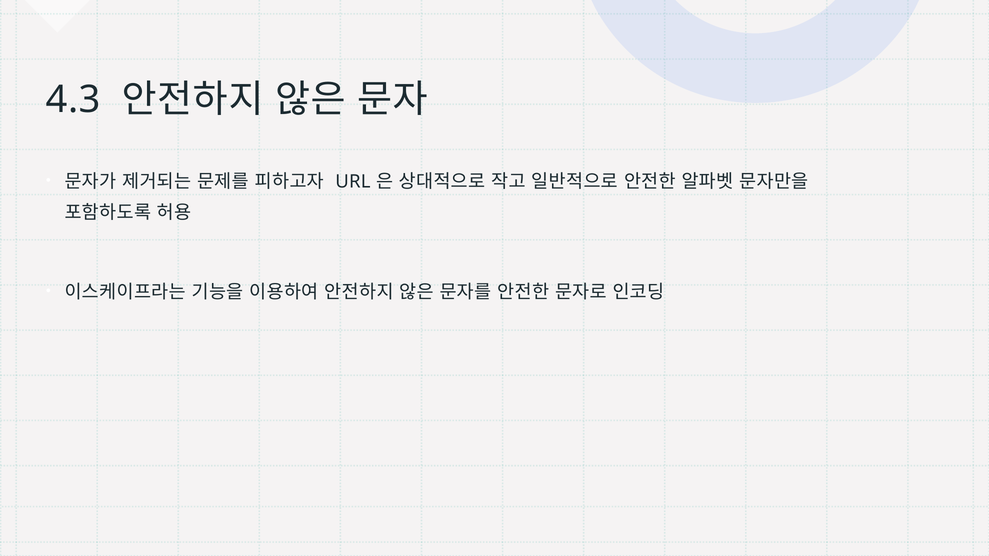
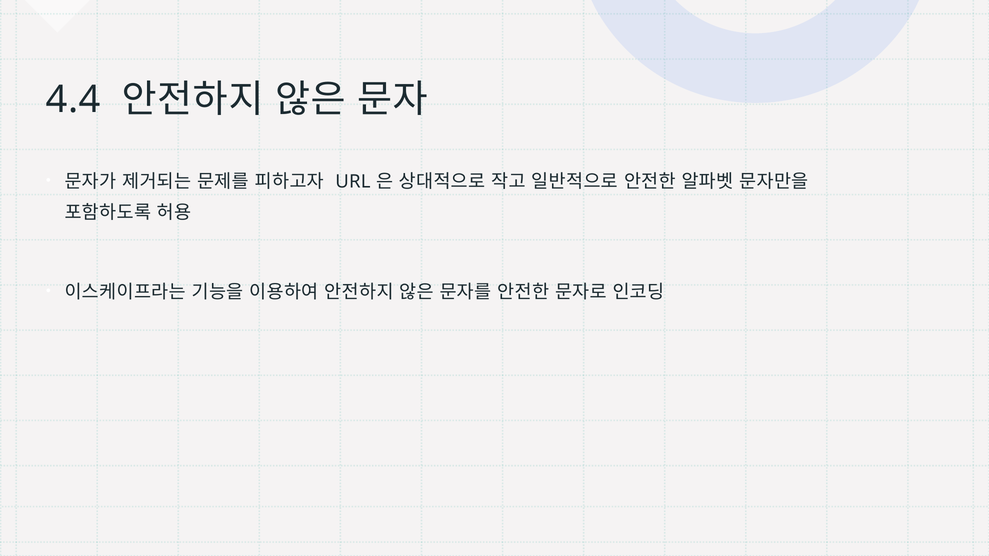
4.3: 4.3 -> 4.4 (73, 100)
